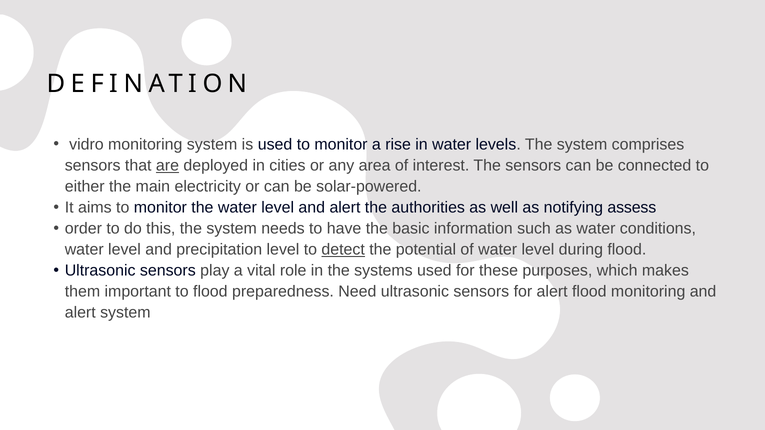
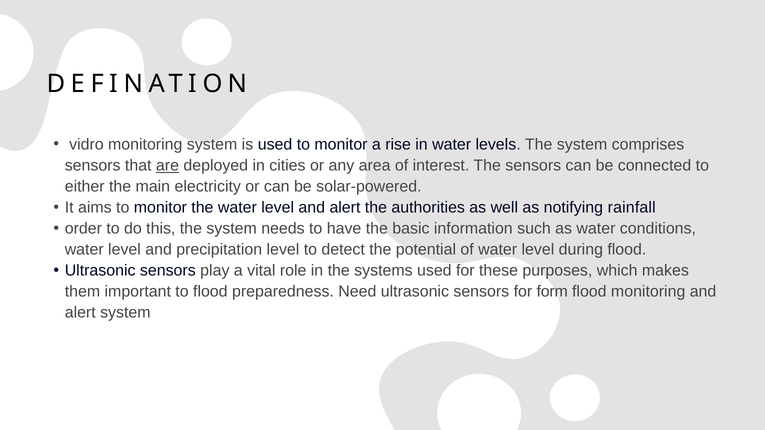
assess: assess -> rainfall (632, 208)
detect underline: present -> none (343, 250)
for alert: alert -> form (552, 292)
